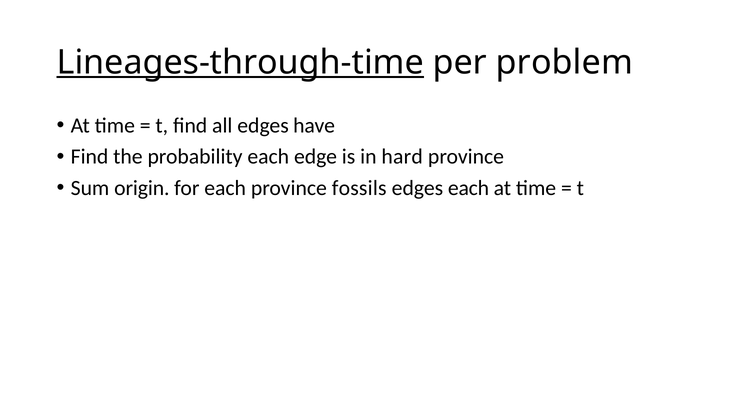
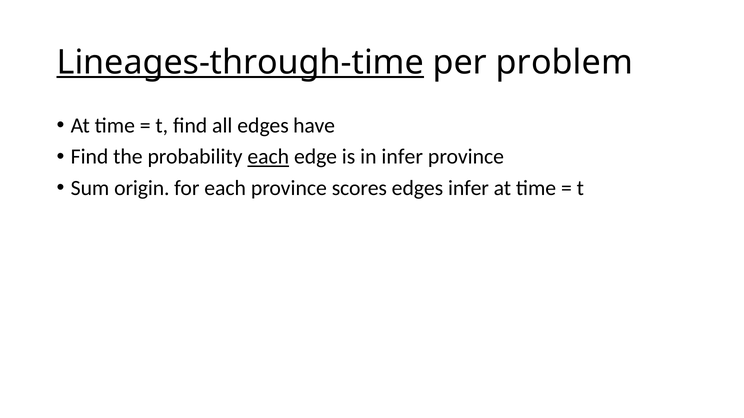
each underline: none -> present (268, 157)
in hard: hard -> infer (402, 157)
fossils: fossils -> scores (359, 188)
edges each: each -> infer (468, 188)
